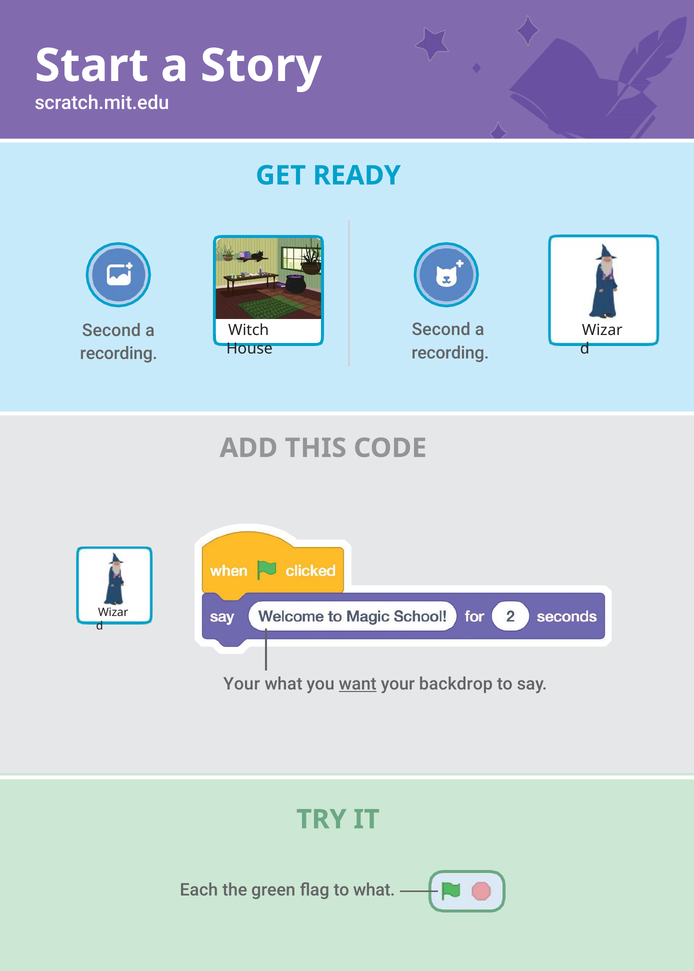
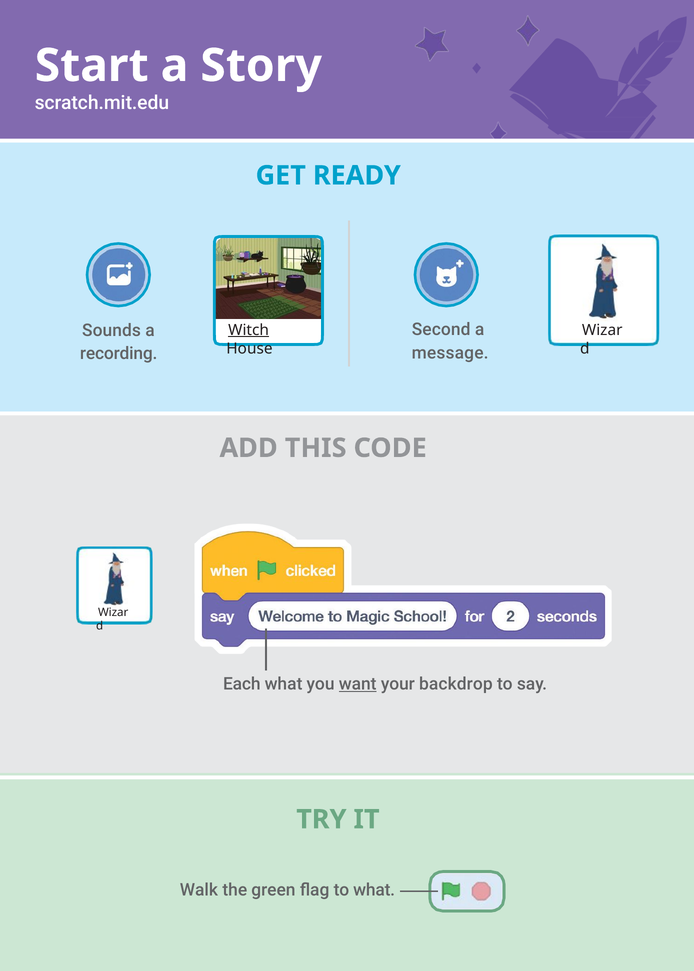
Second: Second -> Sounds (111, 331)
Witch underline: none -> present (249, 330)
recording: recording -> message (450, 353)
Your: Your -> Each (242, 685)
Each: Each -> Walk (199, 891)
